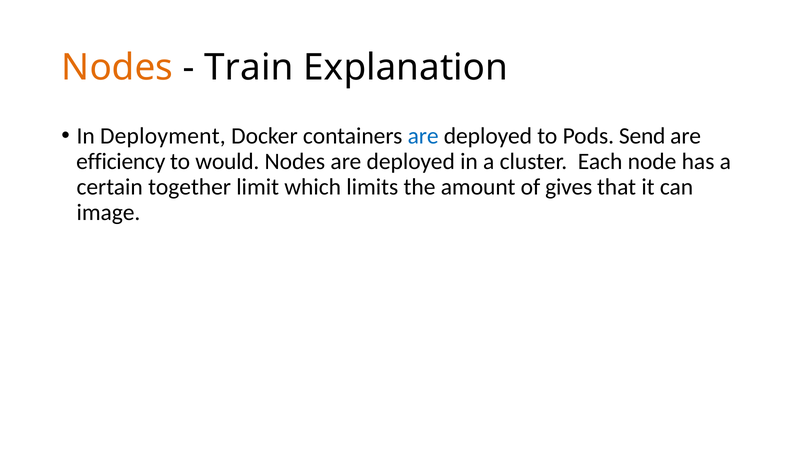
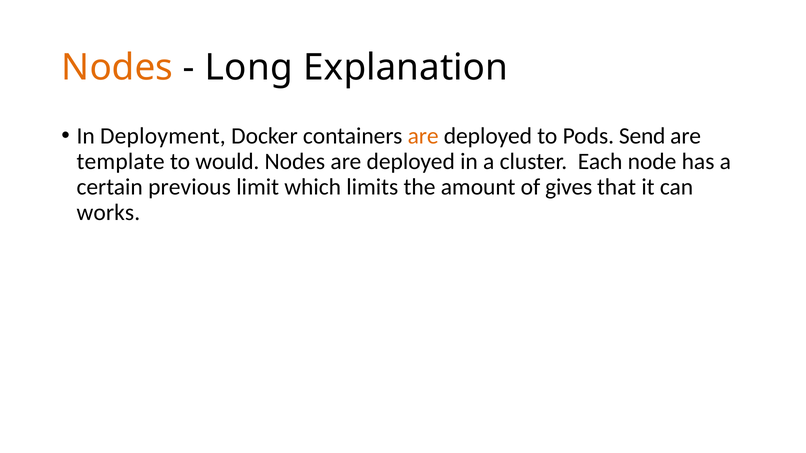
Train: Train -> Long (249, 68)
are colour: blue -> orange (423, 136)
efficiency: efficiency -> template (121, 162)
together: together -> previous (189, 187)
image: image -> works (108, 212)
